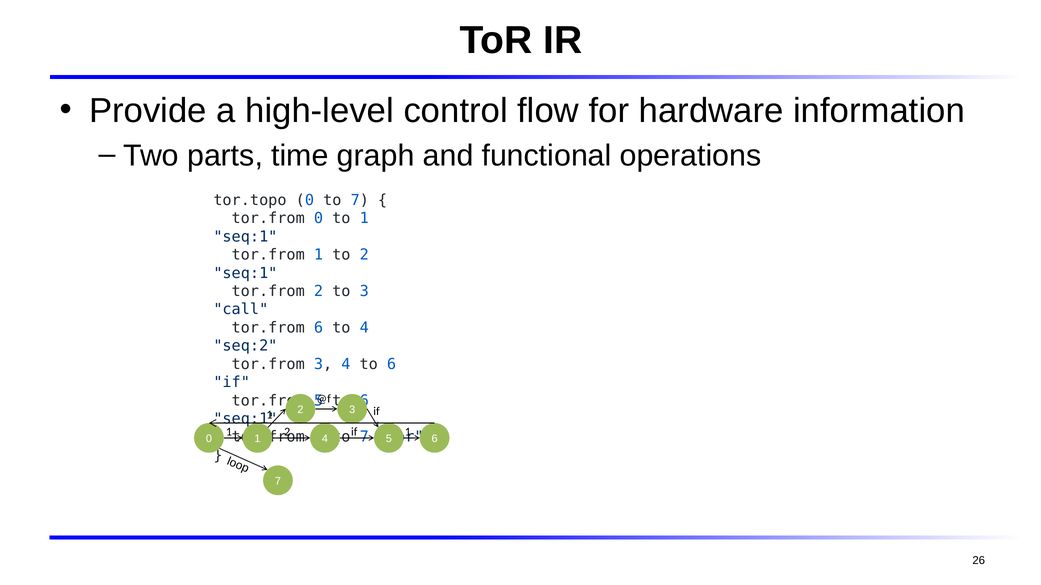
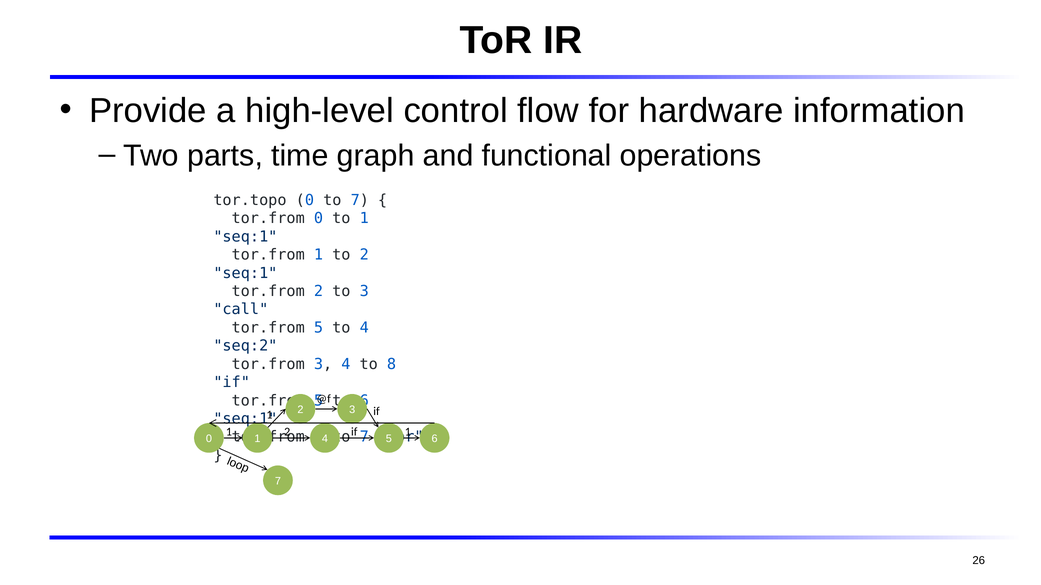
6: 6 -> 5 (319, 328)
4 to 6: 6 -> 8 (392, 364)
